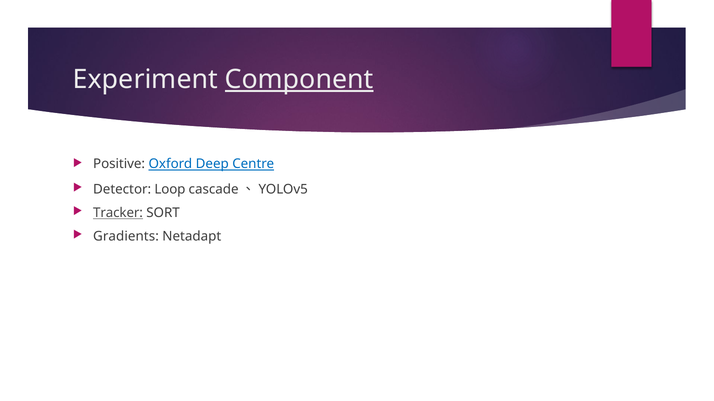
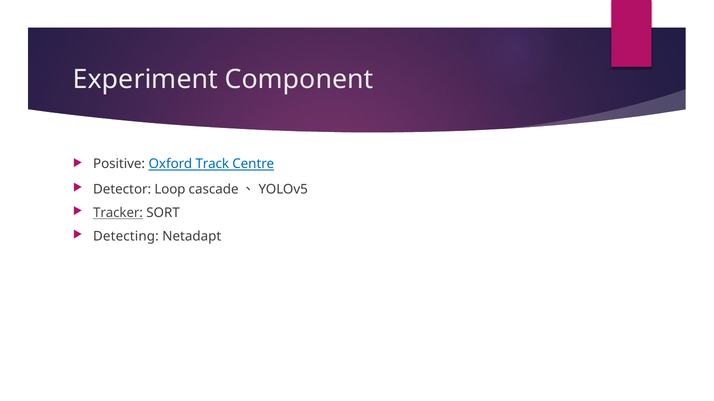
Component underline: present -> none (299, 80)
Deep: Deep -> Track (212, 164)
Gradients: Gradients -> Detecting (126, 237)
